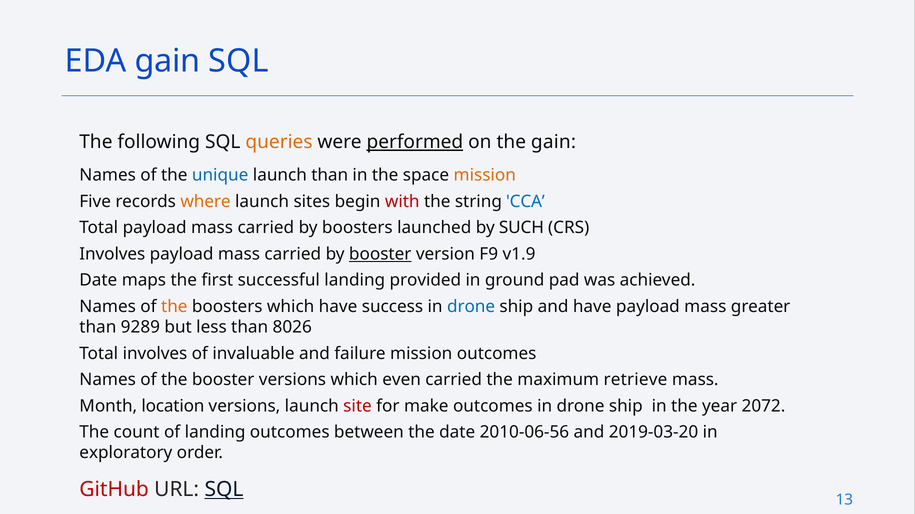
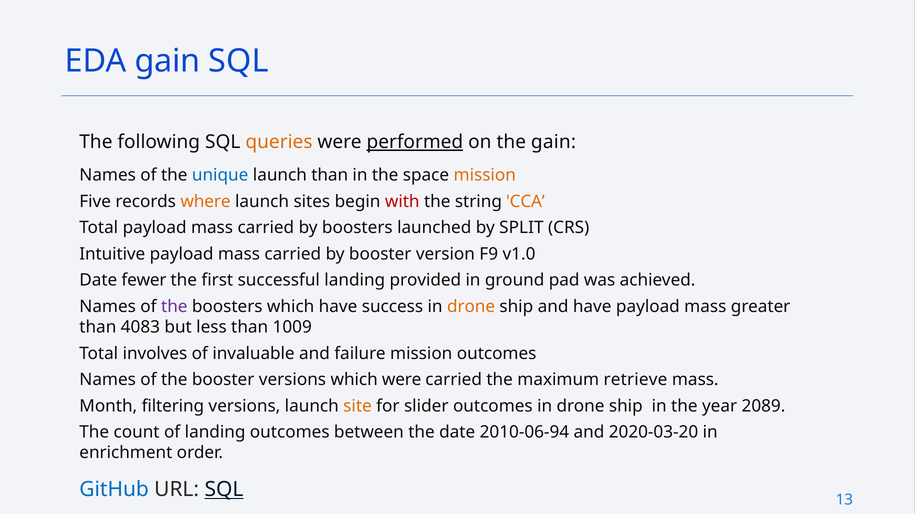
CCA colour: blue -> orange (525, 202)
SUCH: SUCH -> SPLIT (521, 228)
Involves: Involves -> Intuitive (112, 254)
booster underline: present -> none (380, 254)
v1.9: v1.9 -> v1.0 (519, 254)
maps: maps -> fewer (144, 281)
the colour: orange -> purple (174, 307)
drone colour: blue -> orange (471, 307)
9289: 9289 -> 4083 (140, 328)
8026: 8026 -> 1009 (292, 328)
which even: even -> were (402, 380)
location: location -> filtering (173, 406)
site colour: red -> orange (357, 406)
make: make -> slider (426, 406)
2072: 2072 -> 2089 (764, 406)
2010-06-56: 2010-06-56 -> 2010-06-94 (524, 433)
2019-03-20: 2019-03-20 -> 2020-03-20 (654, 433)
exploratory: exploratory -> enrichment (126, 453)
GitHub colour: red -> blue (114, 490)
